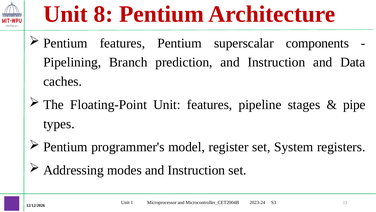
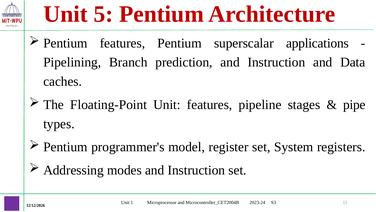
8: 8 -> 5 (103, 14)
components: components -> applications (317, 43)
